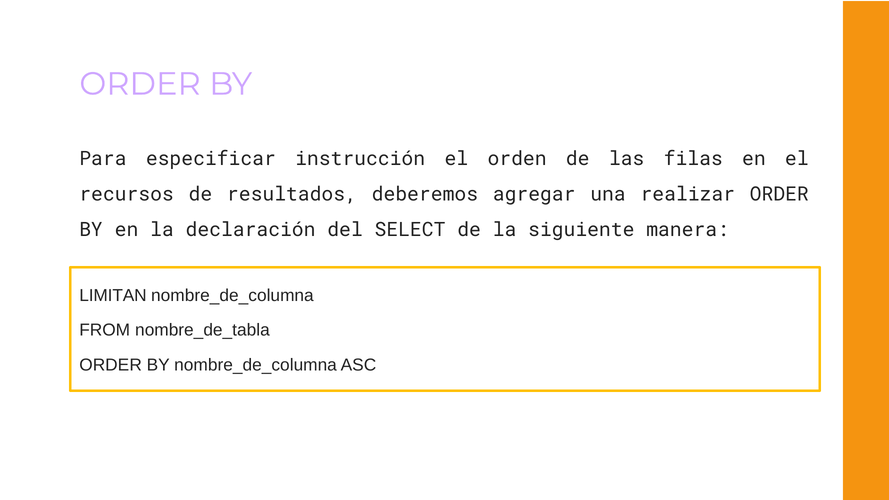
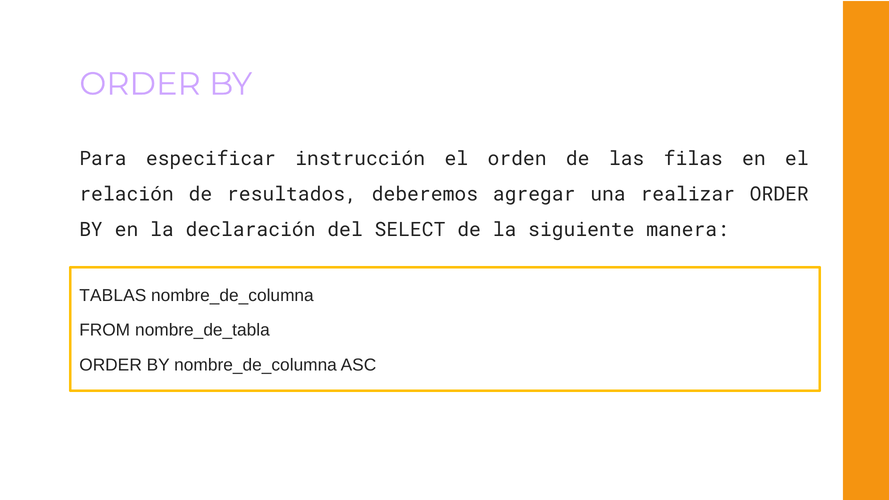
recursos: recursos -> relación (127, 194)
LIMITAN: LIMITAN -> TABLAS (113, 295)
